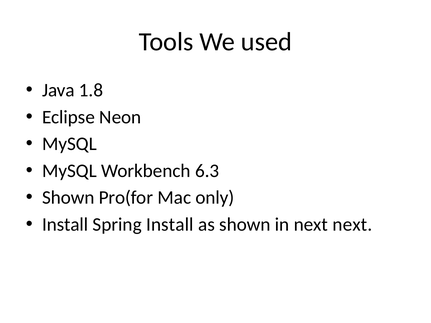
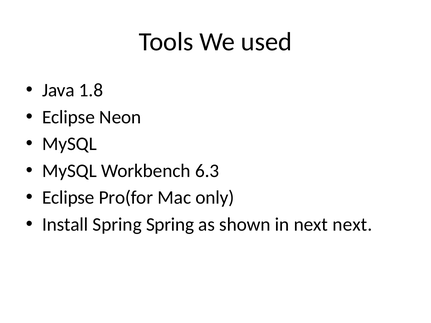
Shown: Shown -> Eclipse (68, 198)
Spring Install: Install -> Spring (170, 225)
